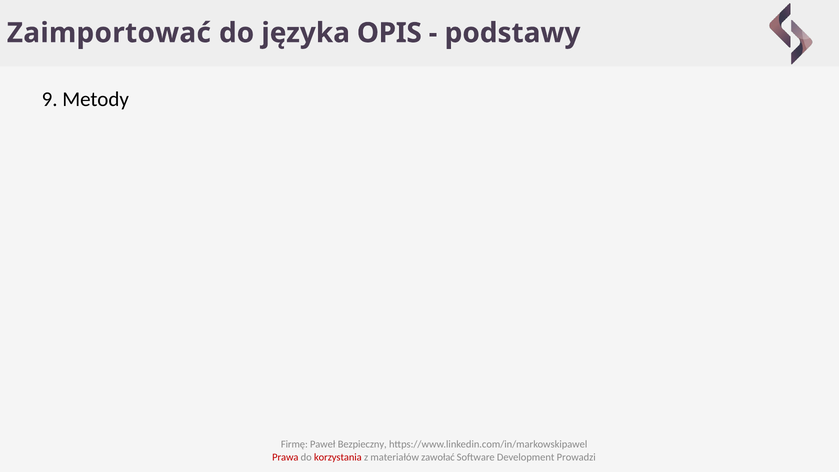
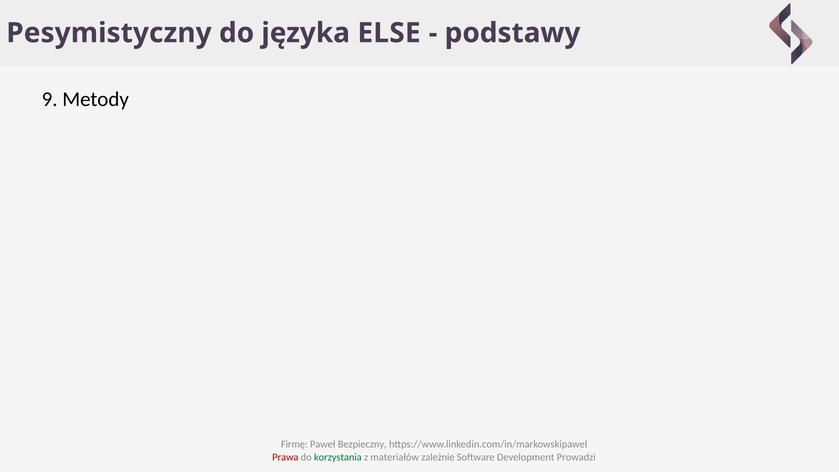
Zaimportować: Zaimportować -> Pesymistyczny (109, 33)
OPIS: OPIS -> ELSE (389, 33)
korzystania colour: red -> green (338, 457)
zawołać: zawołać -> zależnie (438, 457)
